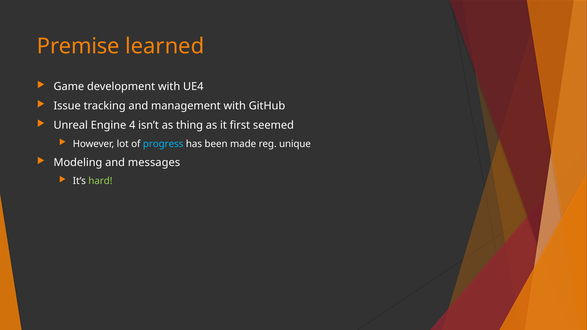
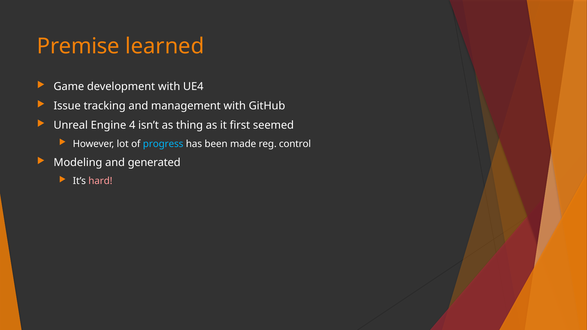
unique: unique -> control (295, 144)
messages: messages -> generated (154, 163)
hard colour: light green -> pink (100, 181)
